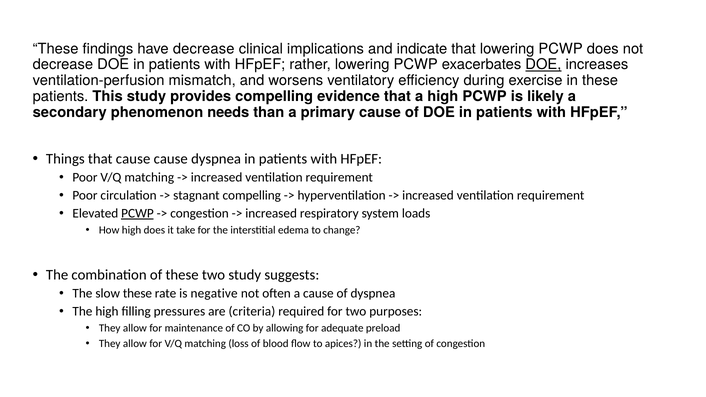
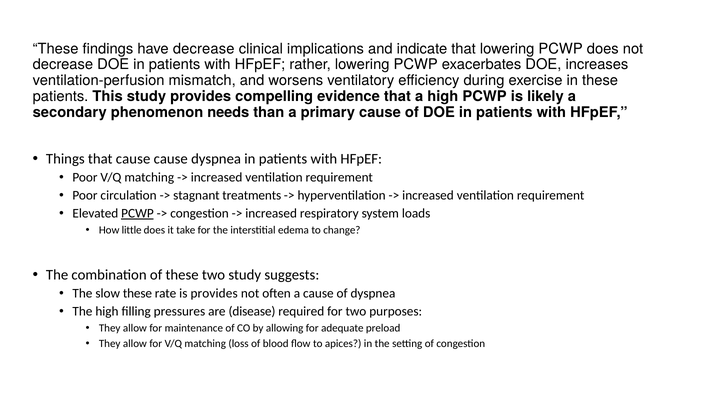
DOE underline: present -> none (543, 65)
stagnant compelling: compelling -> treatments (252, 196)
How high: high -> little (132, 230)
is negative: negative -> provides (214, 294)
criteria: criteria -> disease (252, 311)
